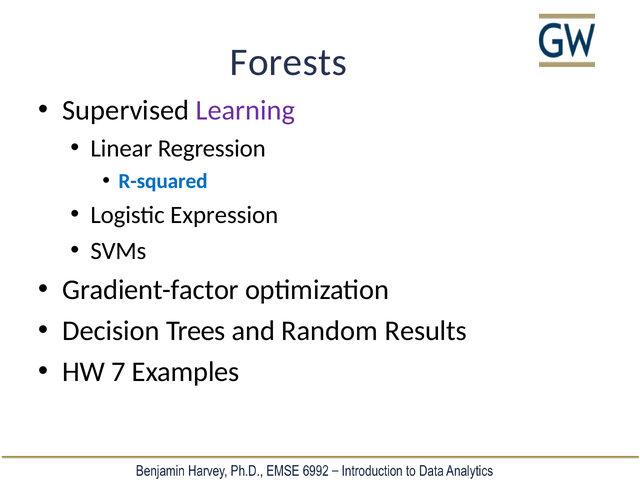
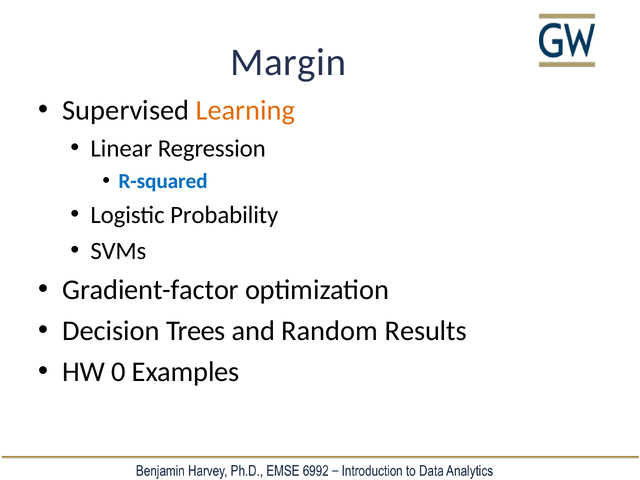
Forests: Forests -> Margin (288, 62)
Learning colour: purple -> orange (245, 110)
Expression: Expression -> Probability (224, 215)
7: 7 -> 0 (119, 372)
